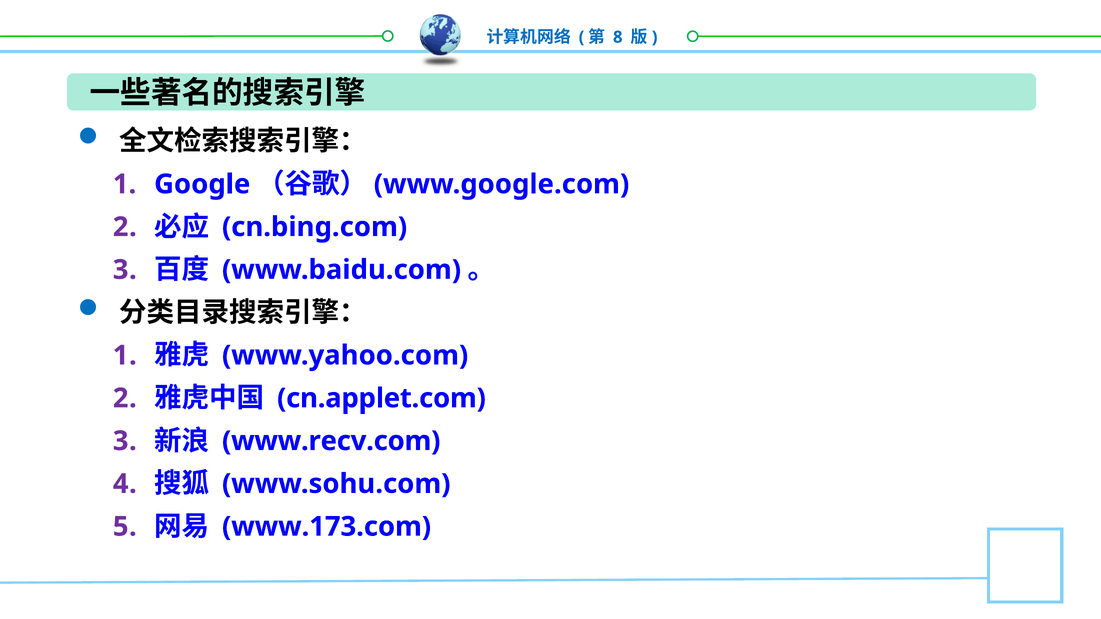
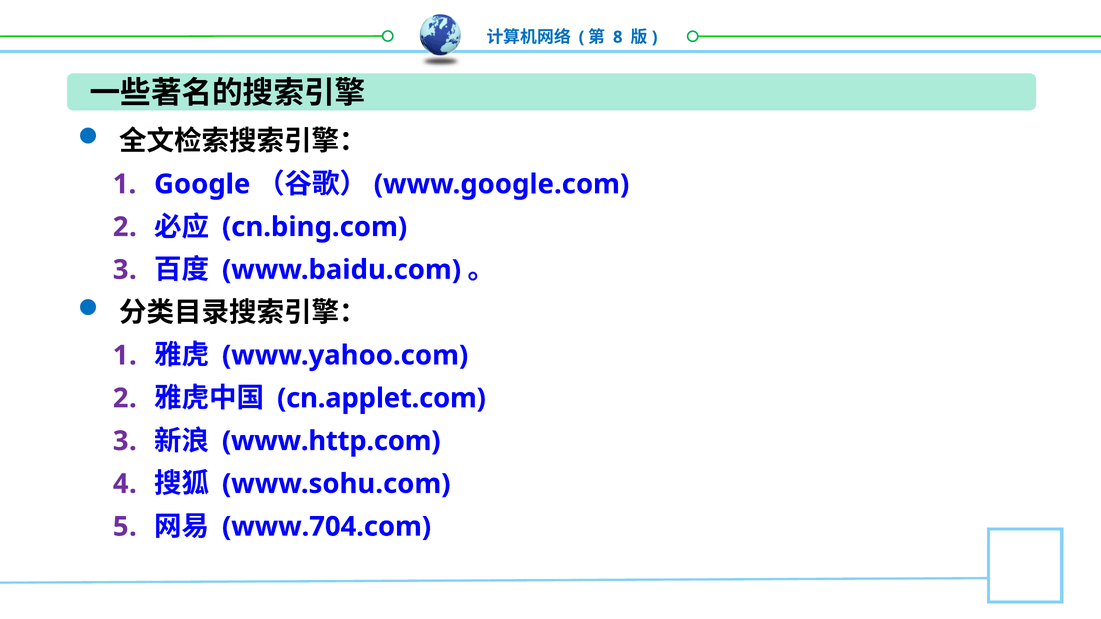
www.recv.com: www.recv.com -> www.http.com (331, 441)
www.173.com: www.173.com -> www.704.com (327, 527)
